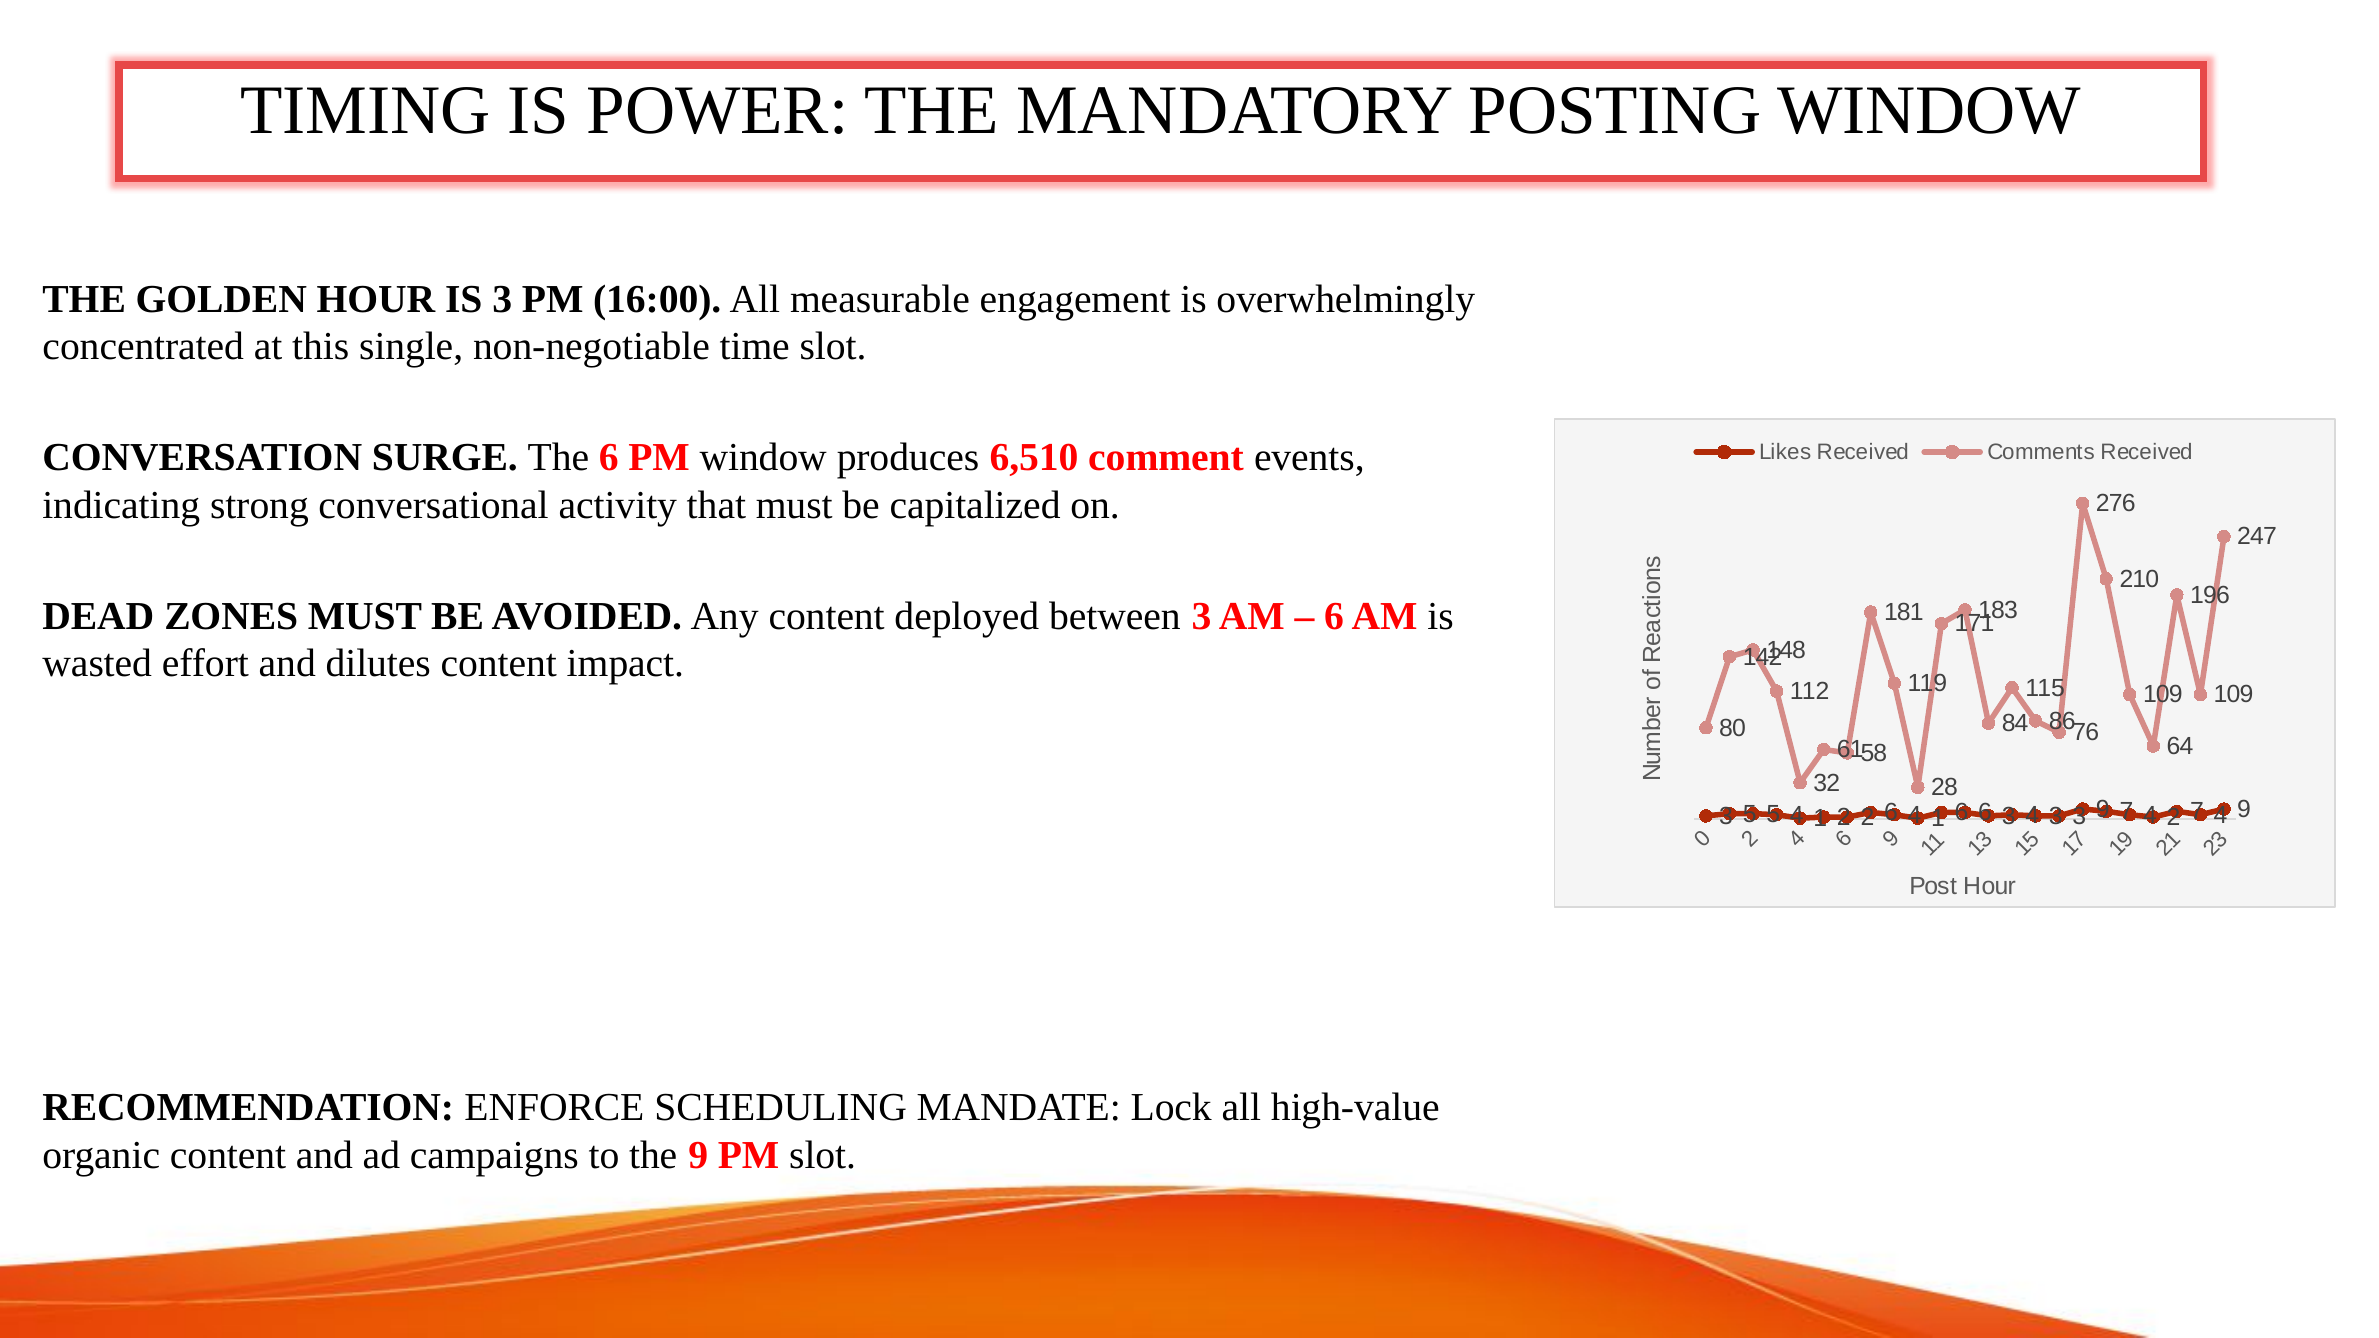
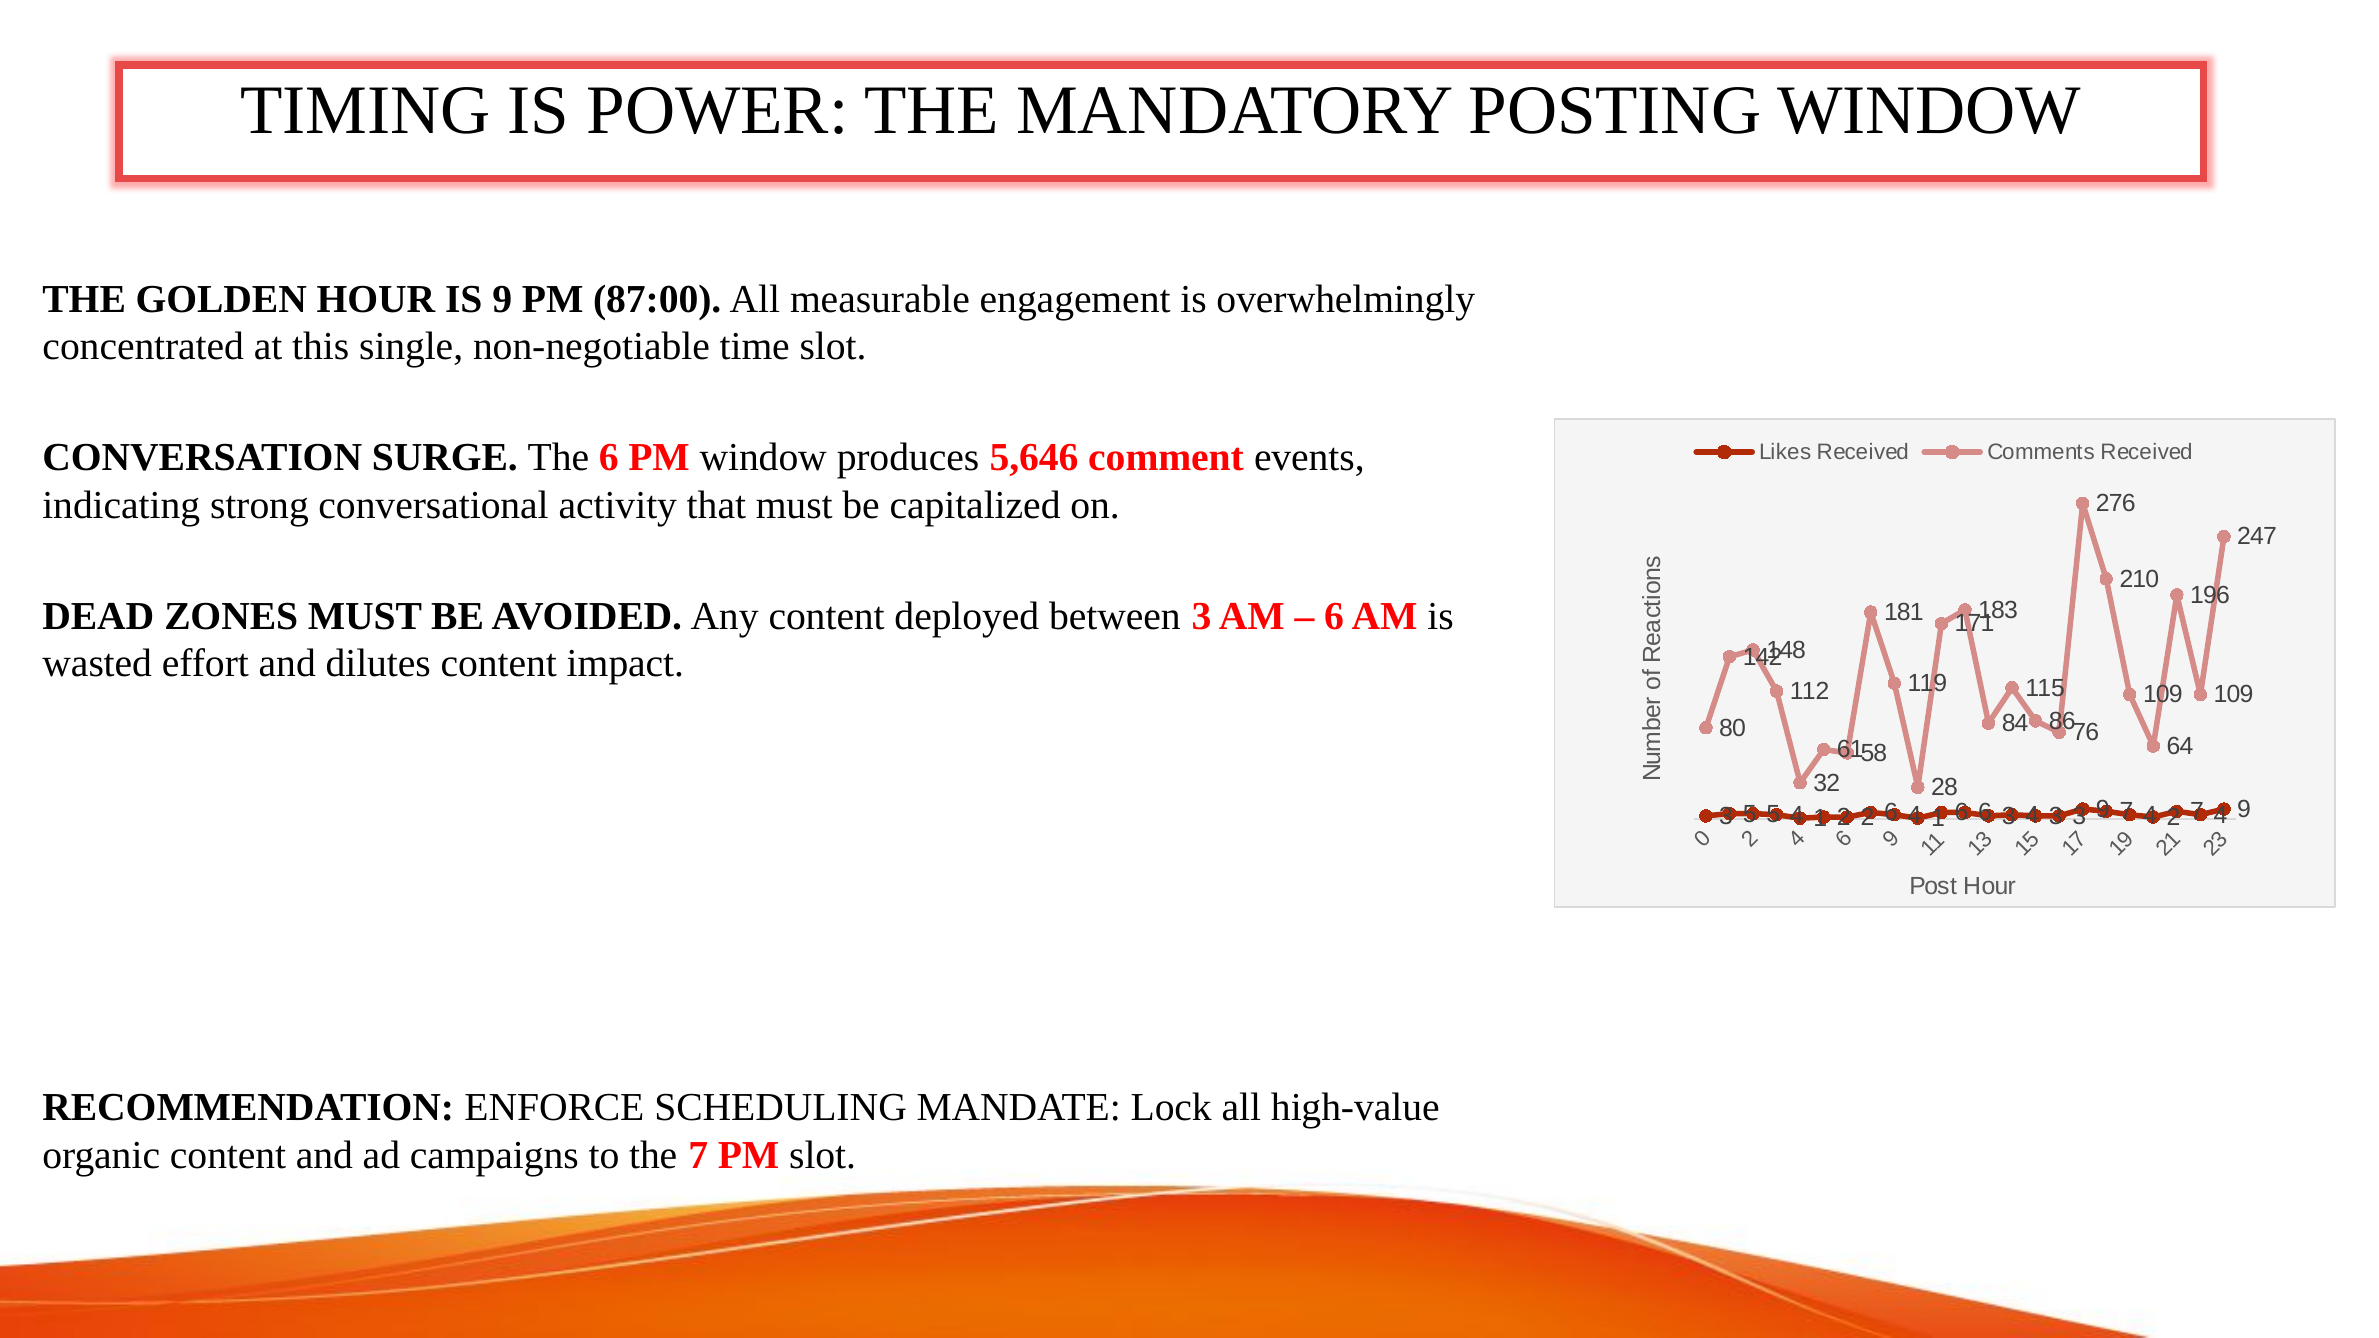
IS 3: 3 -> 9 (502, 299)
16:00: 16:00 -> 87:00 (657, 299)
6,510: 6,510 -> 5,646 (1034, 458)
the 9: 9 -> 7 (698, 1155)
